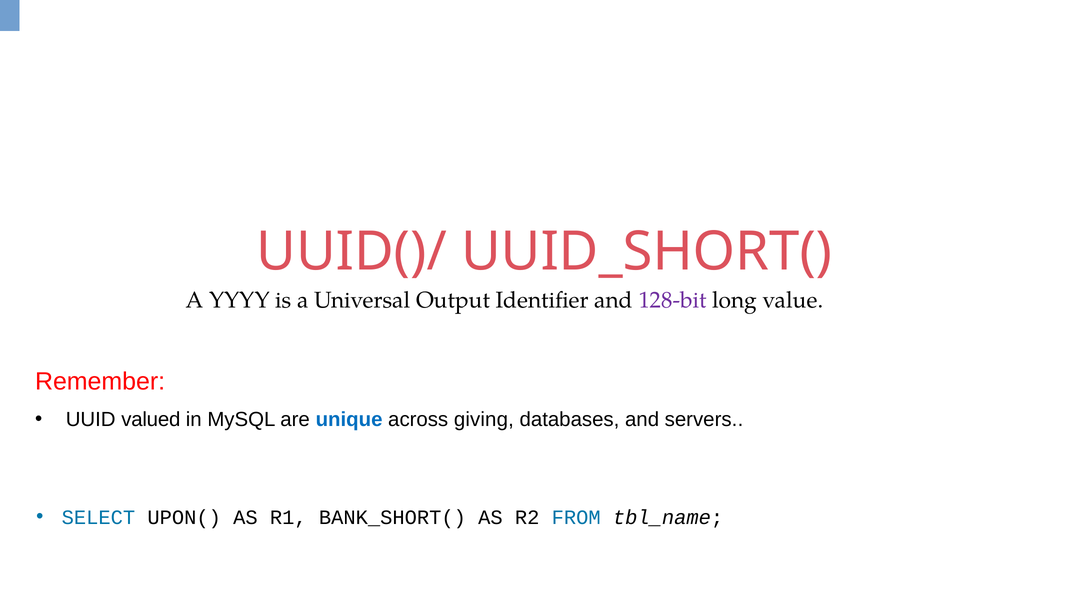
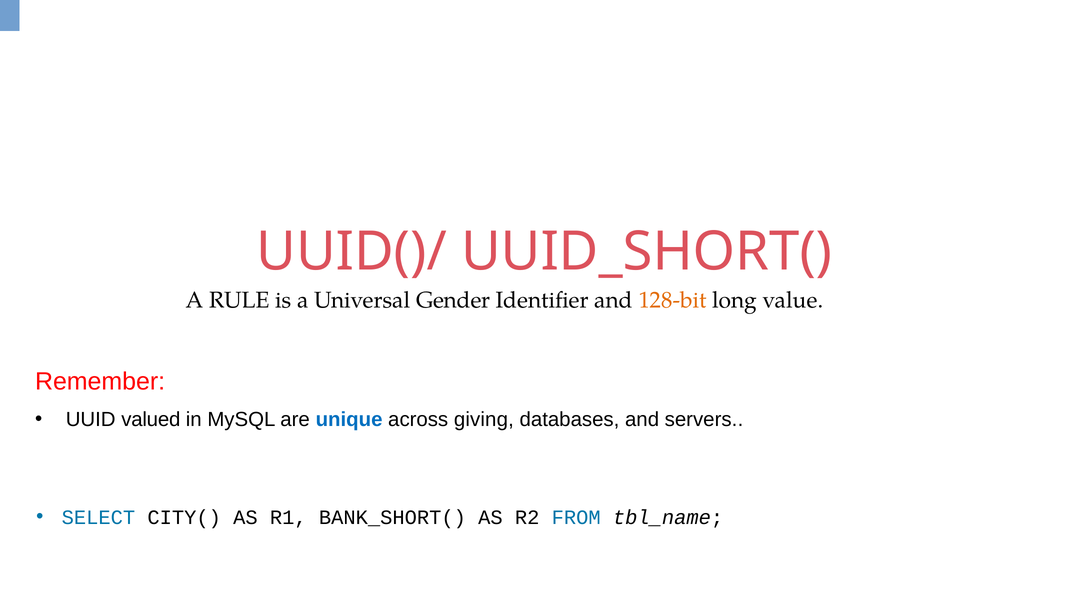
YYYY: YYYY -> RULE (239, 300)
Output: Output -> Gender (453, 300)
128-bit colour: purple -> orange (673, 300)
UPON(: UPON( -> CITY( (184, 517)
